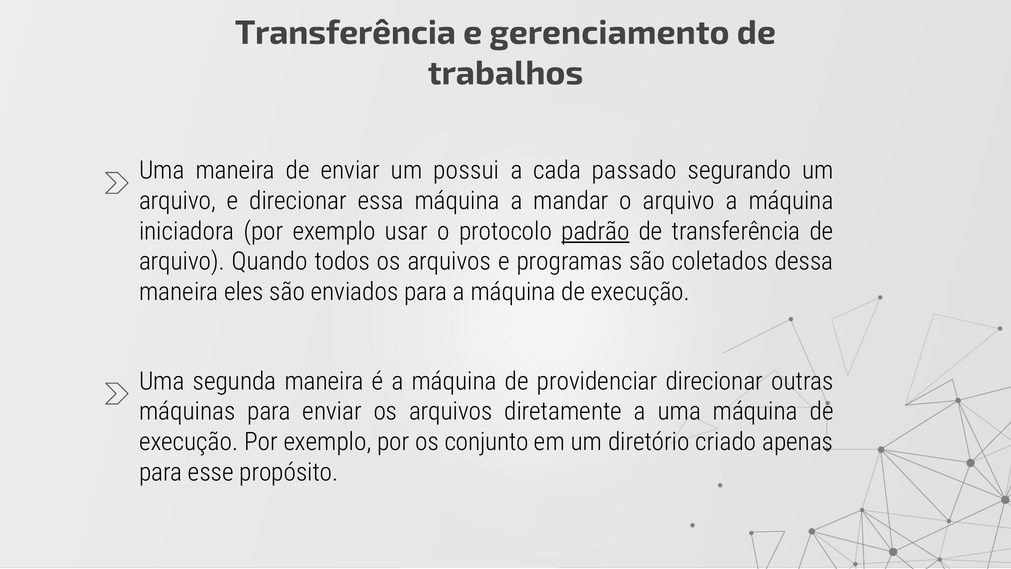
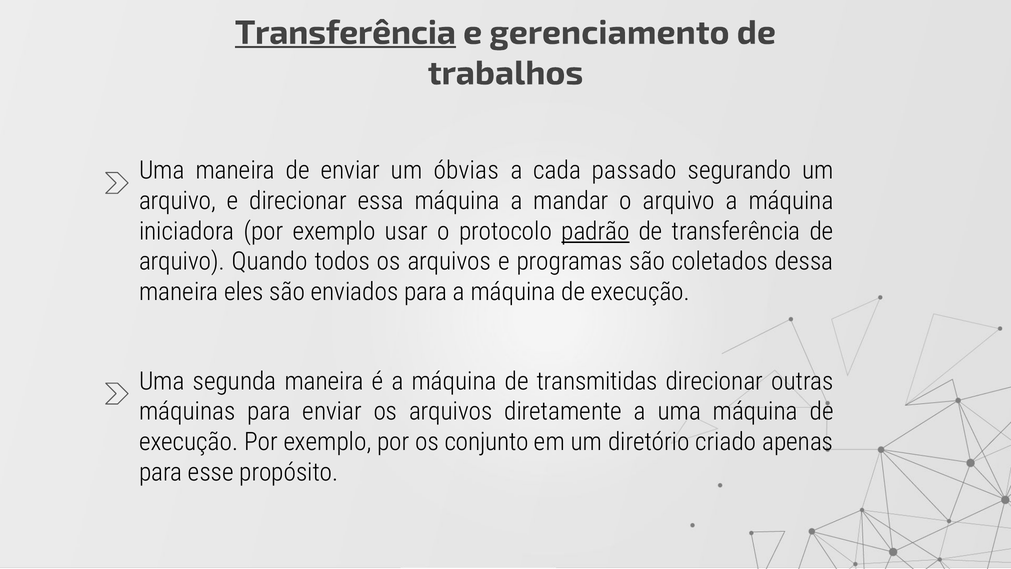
Transferência underline: none -> present (346, 33)
possui: possui -> óbvias (466, 170)
providenciar: providenciar -> transmitidas (597, 381)
